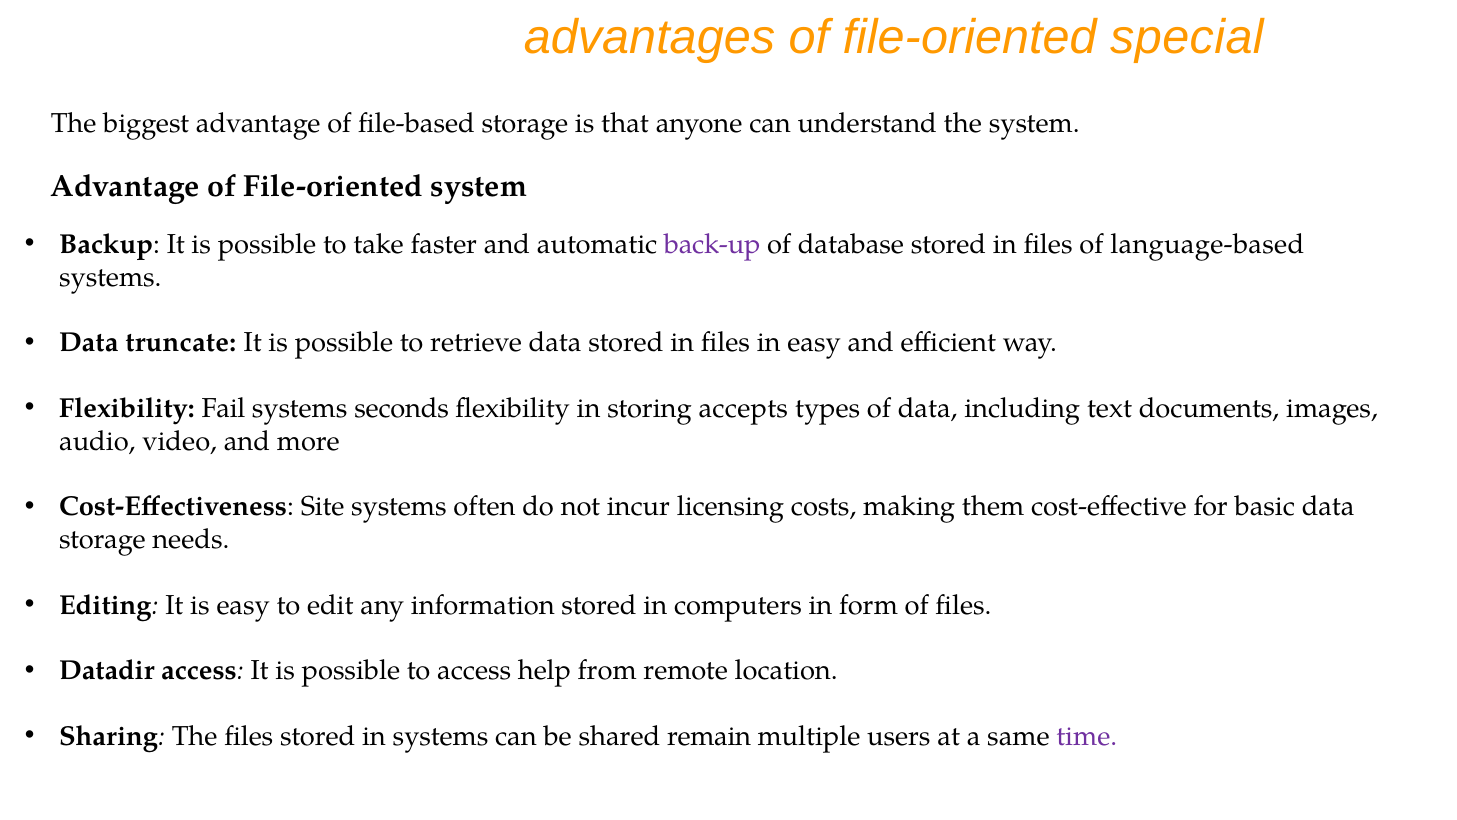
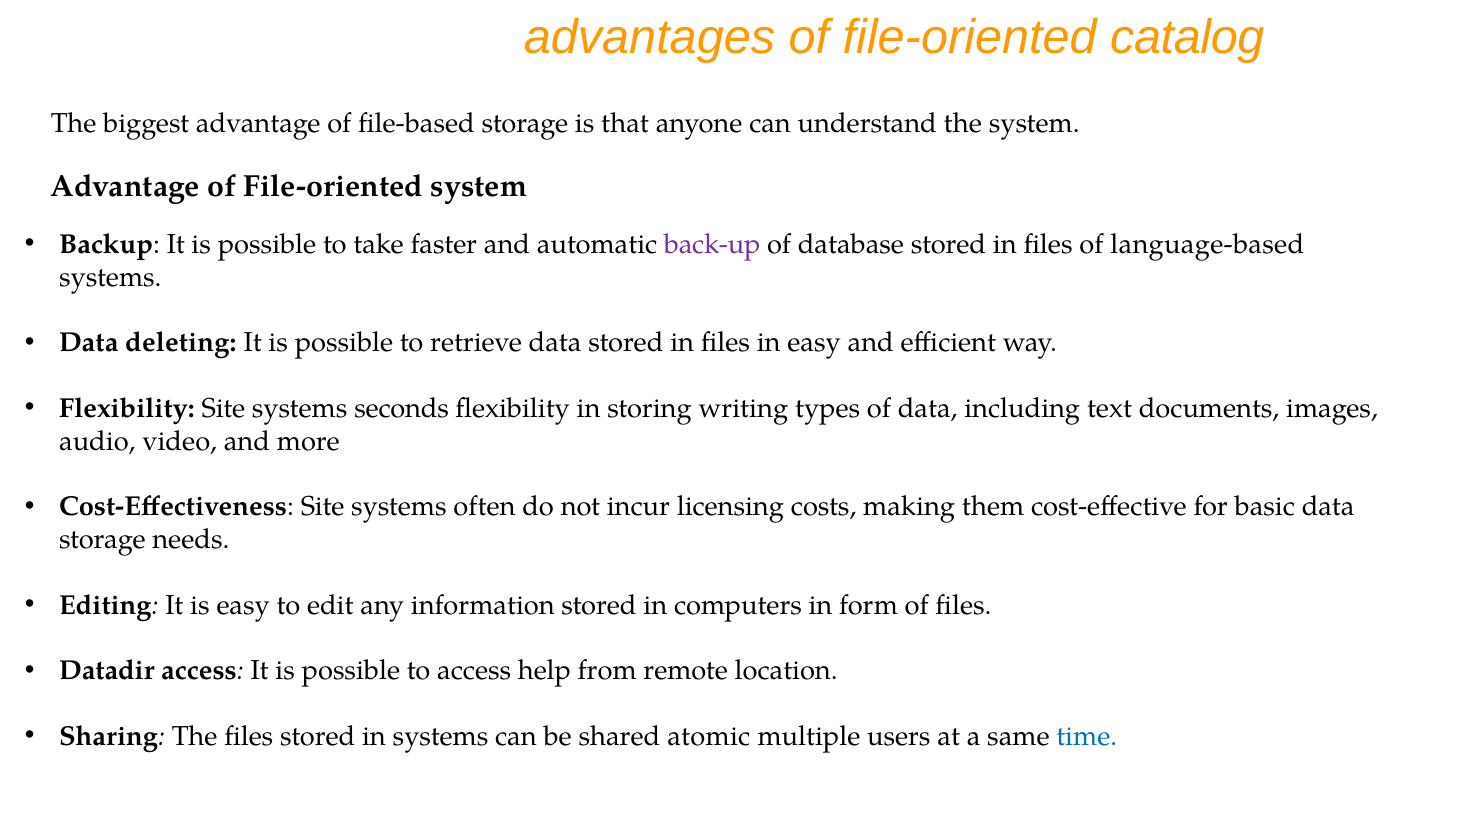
special: special -> catalog (1187, 38)
truncate: truncate -> deleting (181, 342)
Flexibility Fail: Fail -> Site (223, 408)
accepts: accepts -> writing (743, 408)
remain: remain -> atomic (709, 736)
time colour: purple -> blue (1087, 736)
